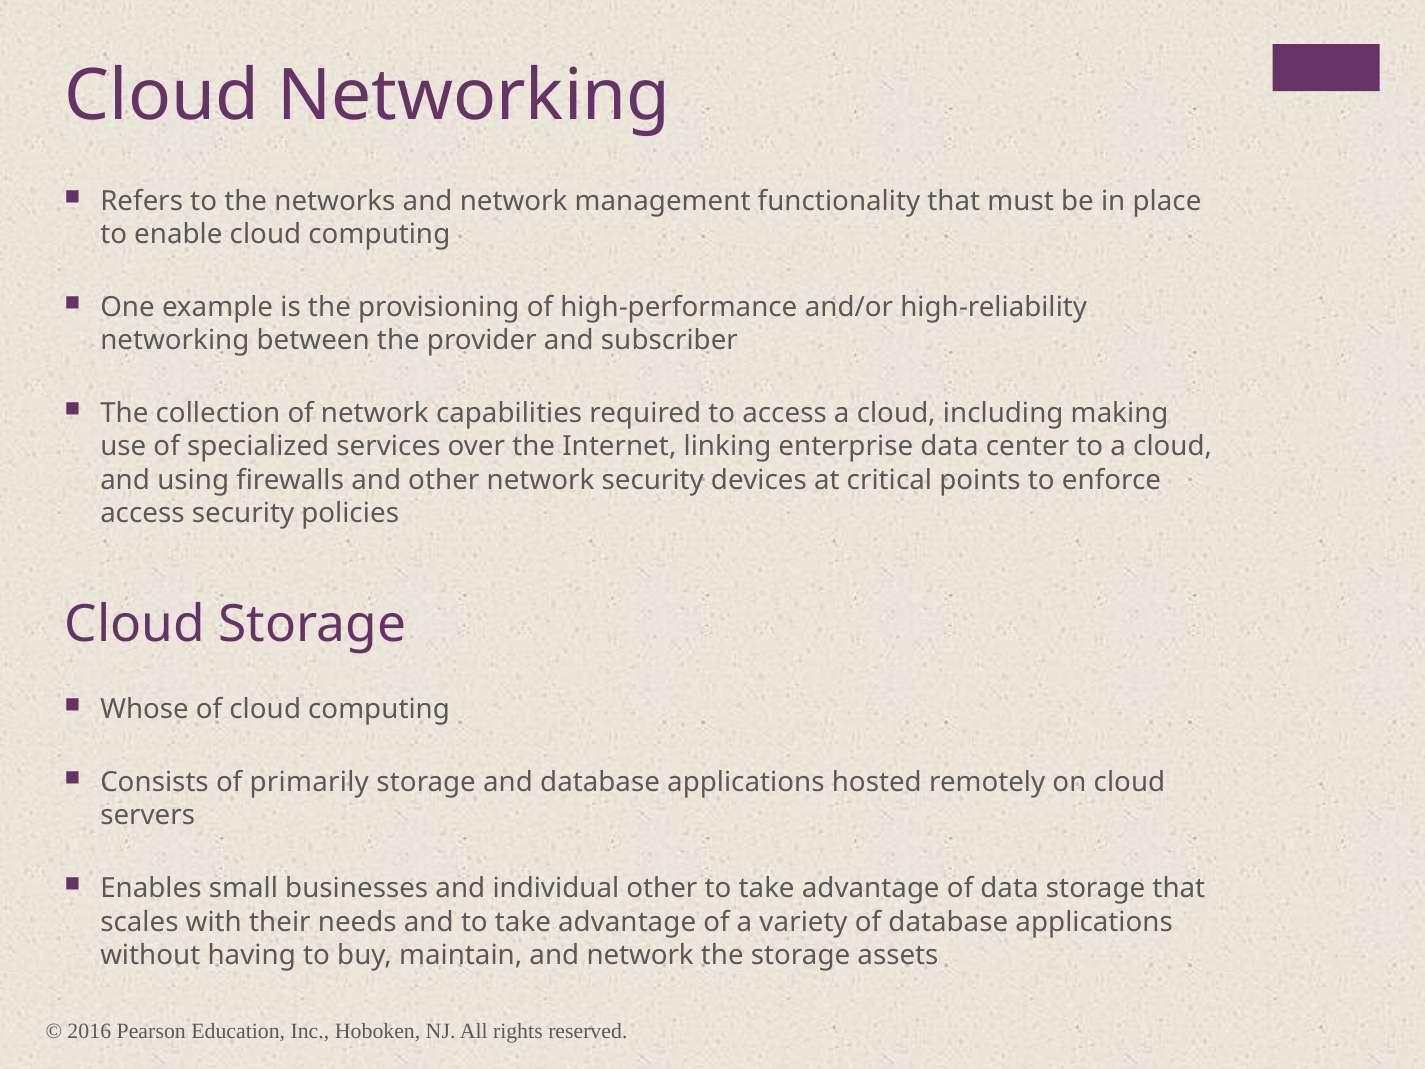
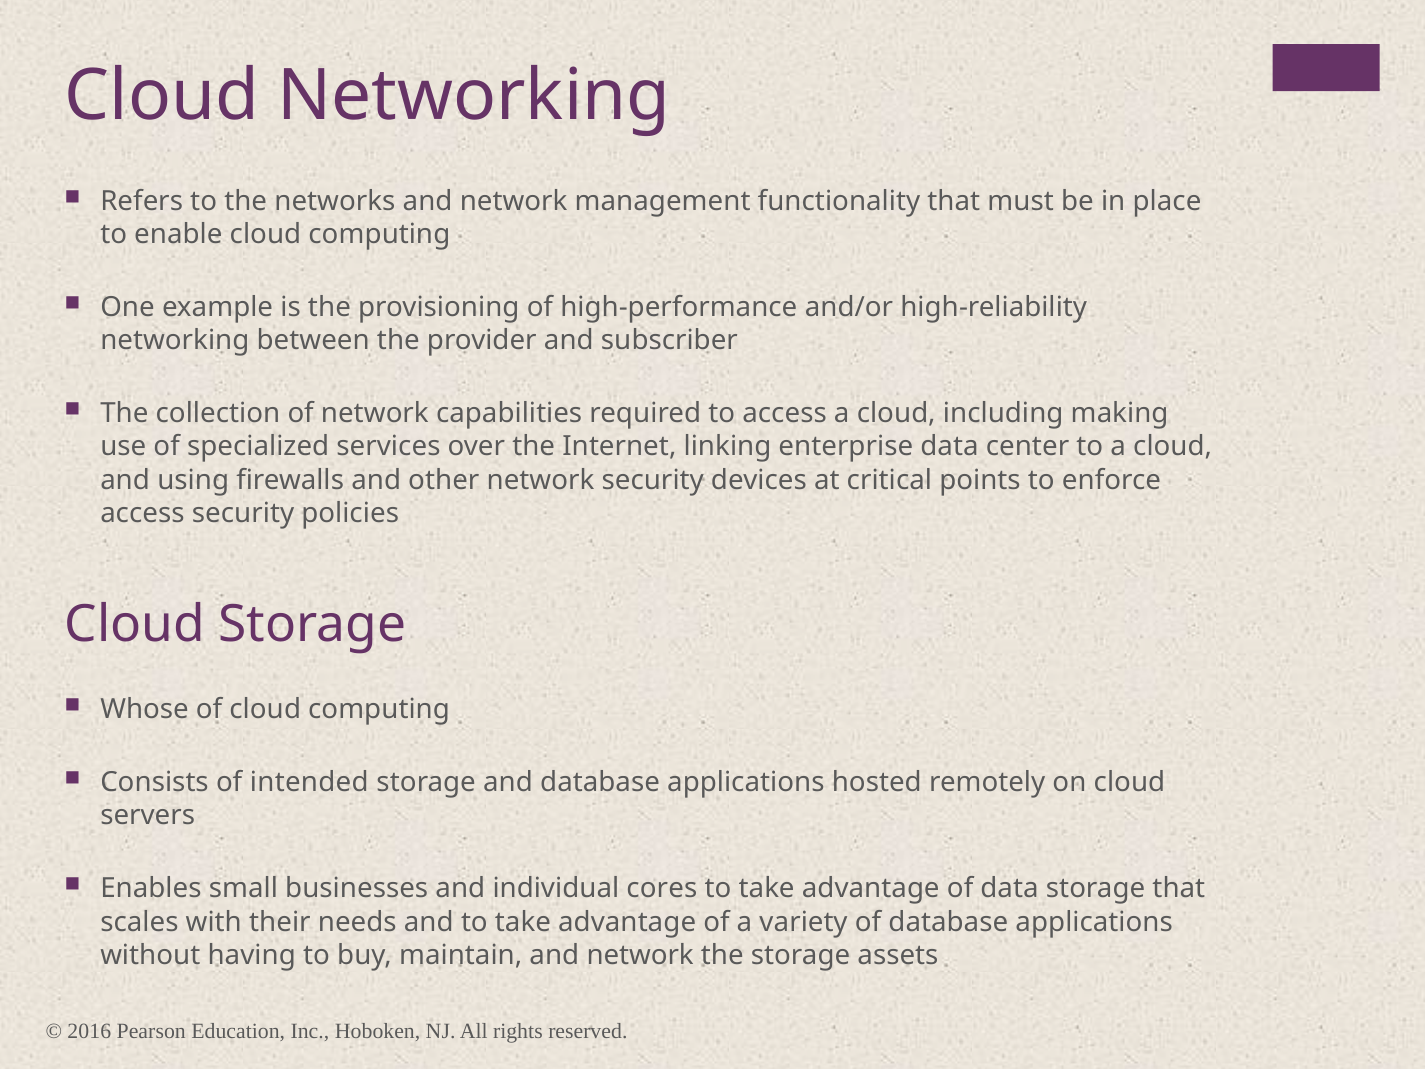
primarily: primarily -> intended (309, 782)
individual other: other -> cores (662, 888)
